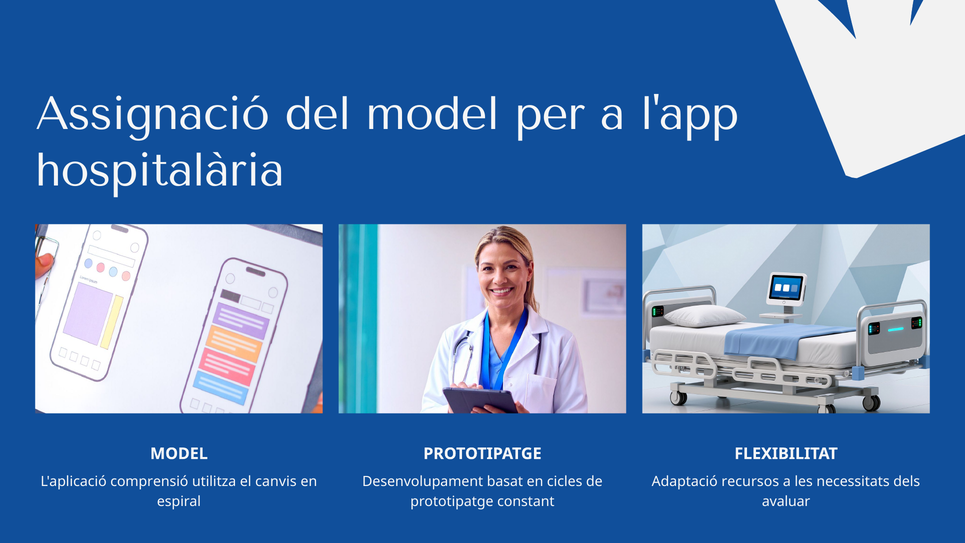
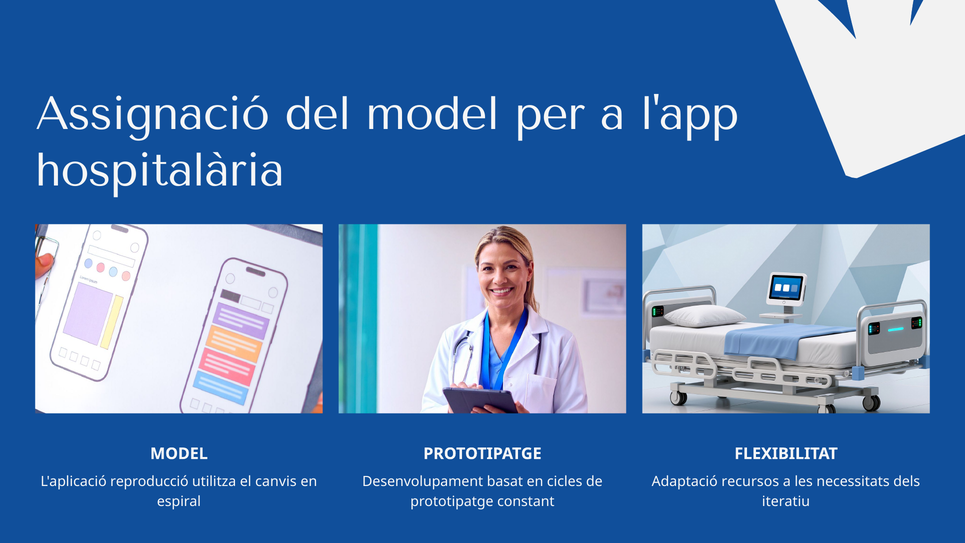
comprensió: comprensió -> reproducció (149, 482)
avaluar: avaluar -> iteratiu (786, 501)
